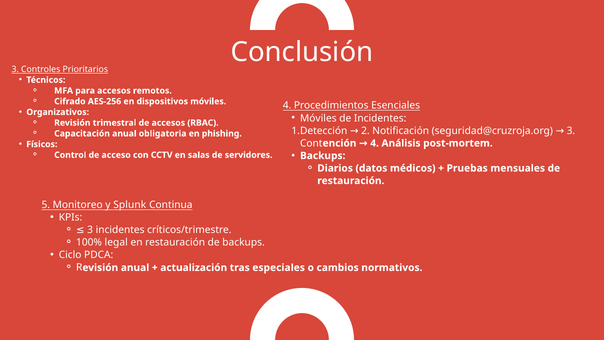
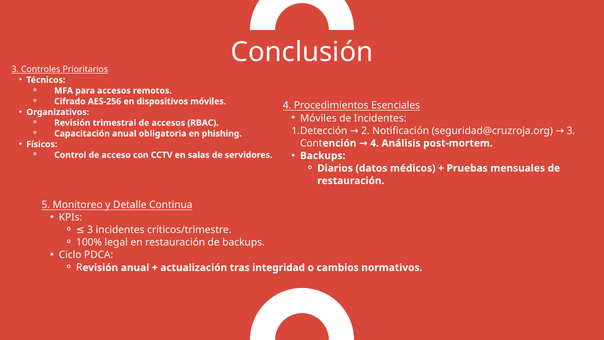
Splunk: Splunk -> Detalle (130, 205)
especiales: especiales -> integridad (279, 267)
